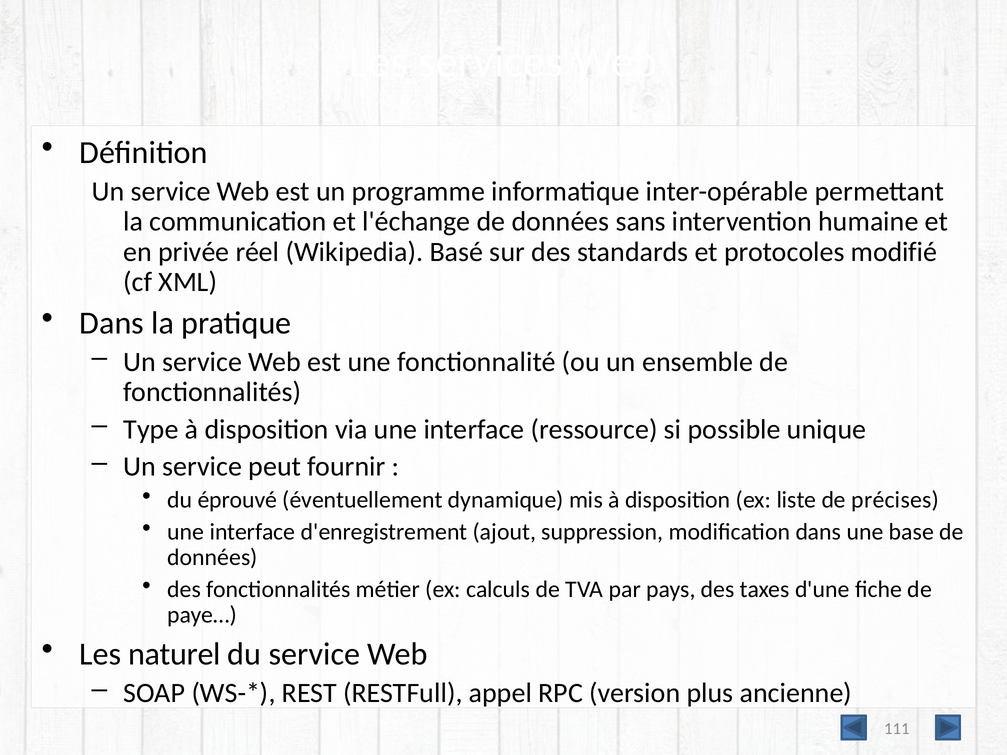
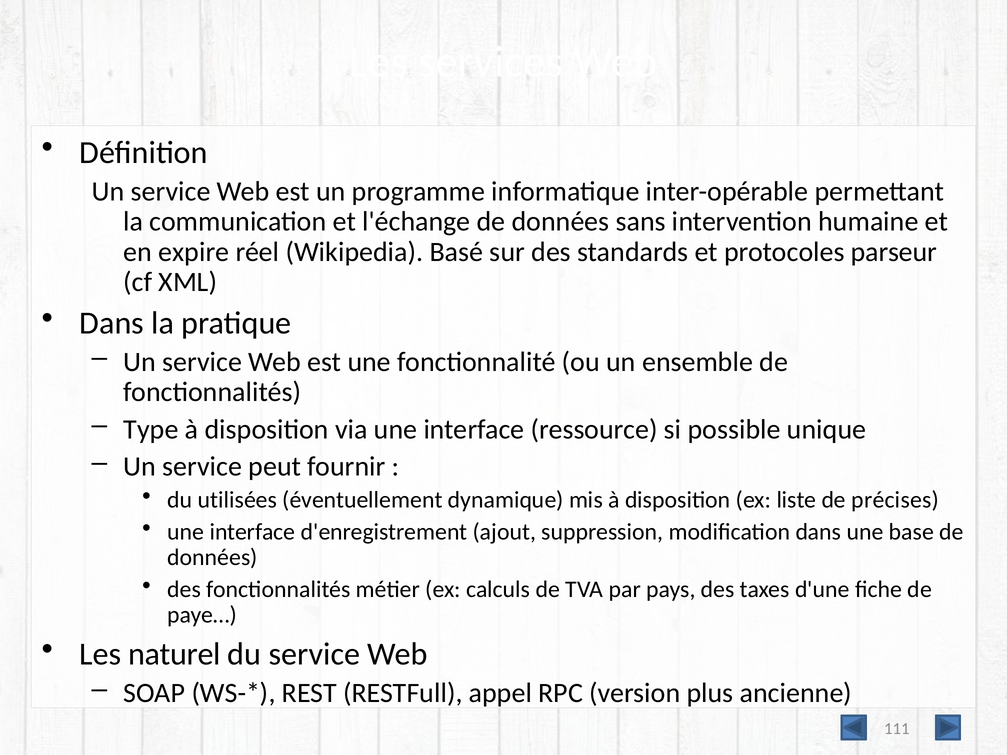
privée: privée -> expire (194, 252)
modifié: modifié -> parseur (894, 252)
éprouvé: éprouvé -> utilisées (237, 500)
